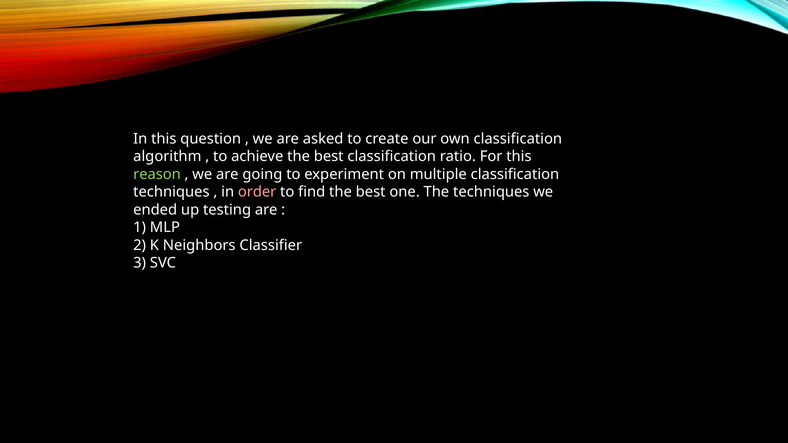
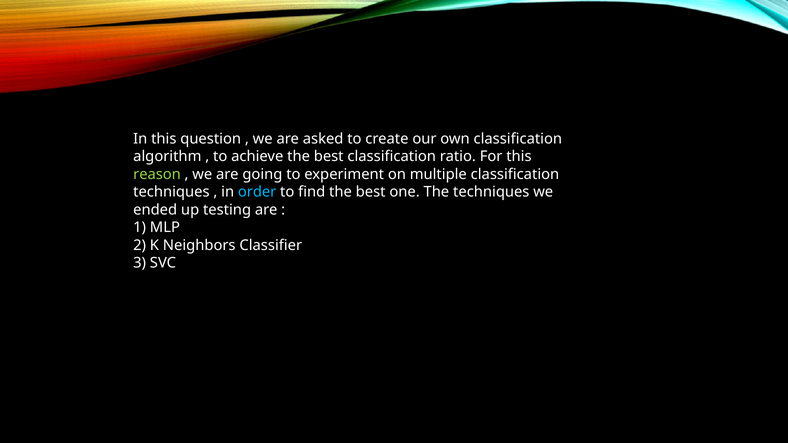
order colour: pink -> light blue (257, 192)
